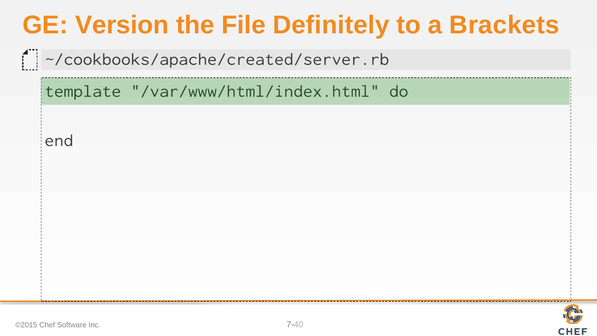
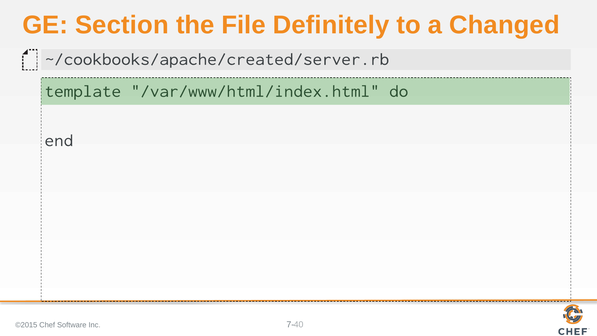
Version: Version -> Section (122, 25)
Brackets: Brackets -> Changed (504, 25)
